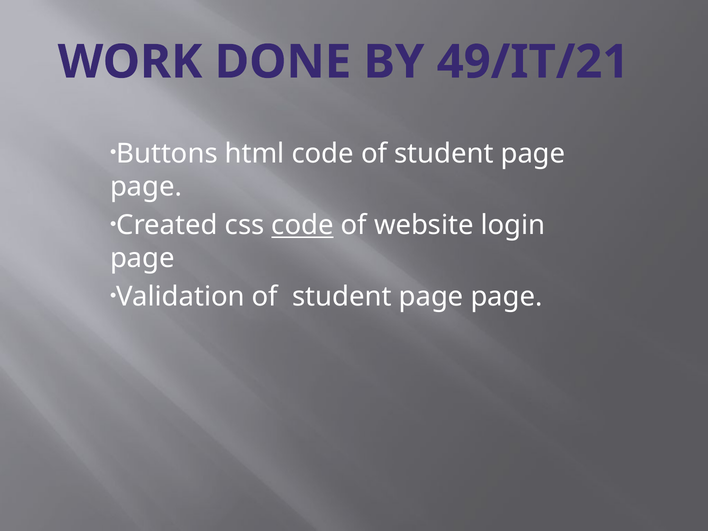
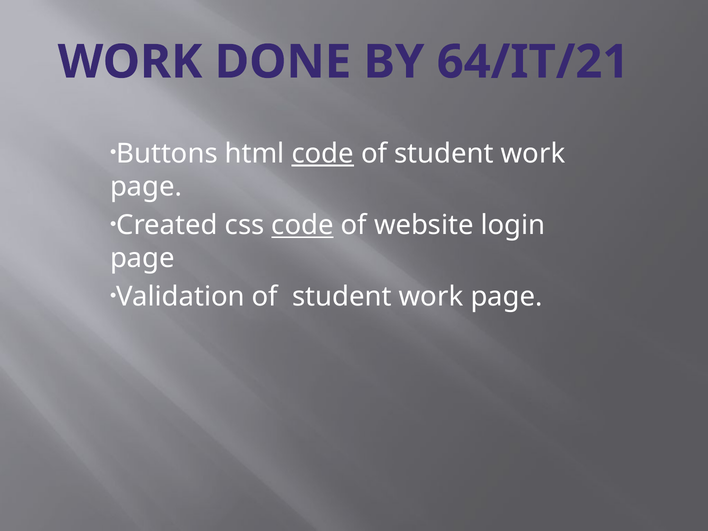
49/IT/21: 49/IT/21 -> 64/IT/21 (533, 62)
code underline: none -> present (323, 154)
page: page -> work (533, 154)
Validation of student page: page -> work (431, 297)
